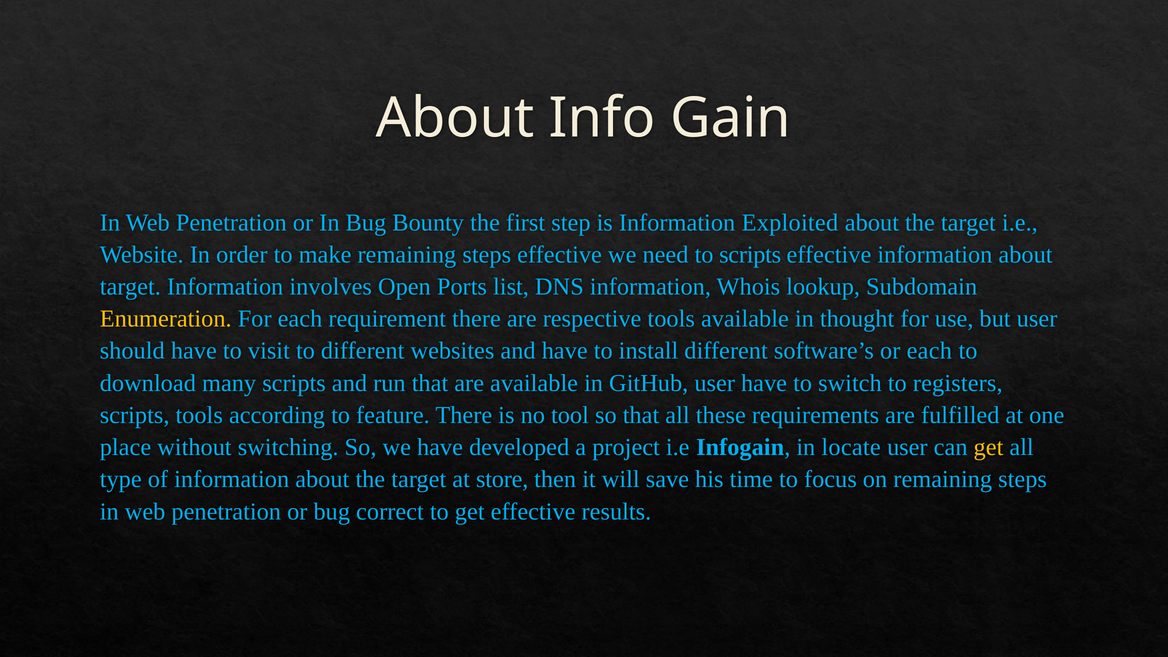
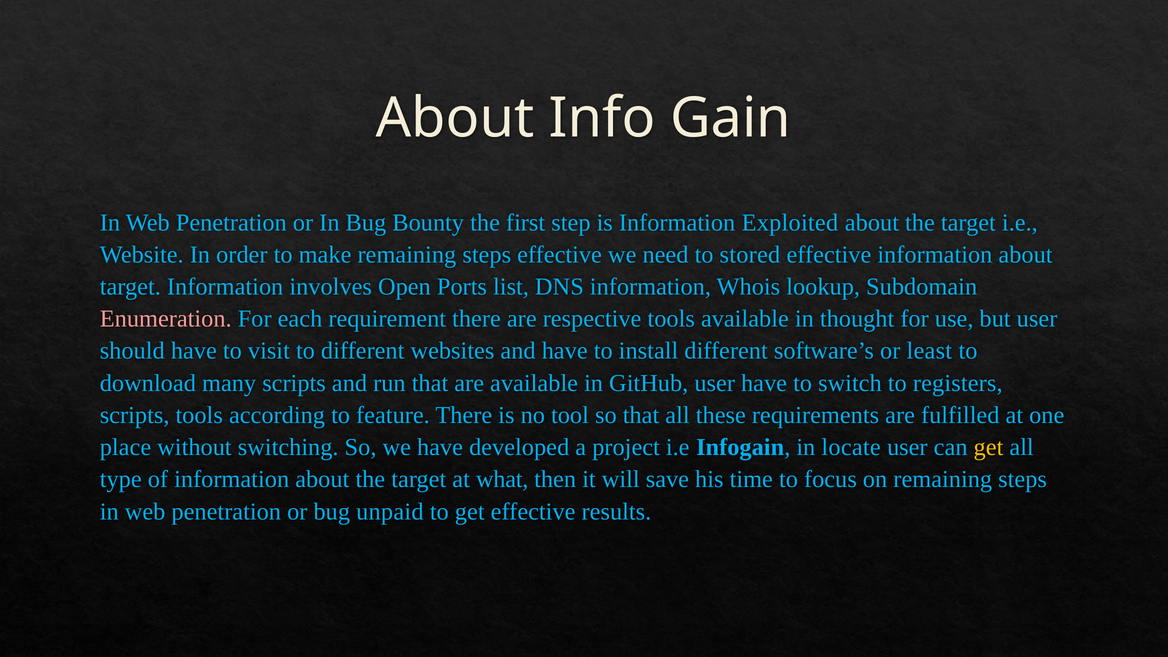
to scripts: scripts -> stored (750, 255)
Enumeration colour: yellow -> pink (166, 319)
or each: each -> least (929, 351)
store: store -> what (502, 479)
correct: correct -> unpaid (390, 511)
